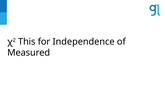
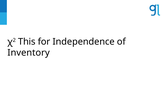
Measured: Measured -> Inventory (29, 53)
